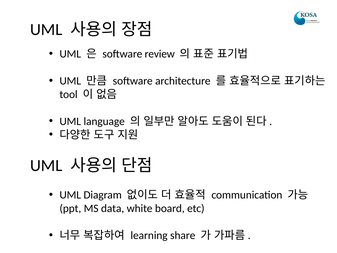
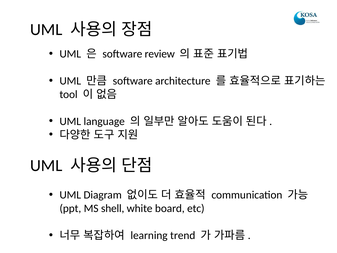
data: data -> shell (113, 208)
share: share -> trend (183, 235)
